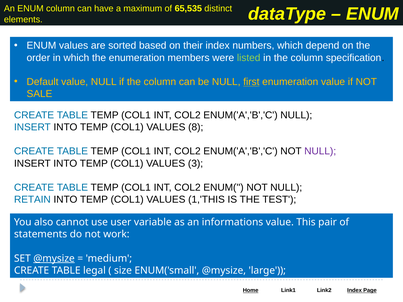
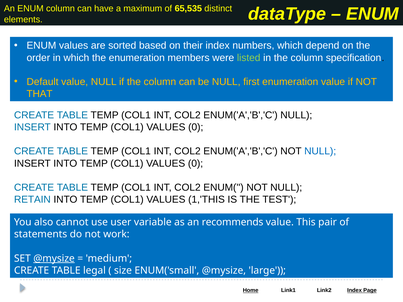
first underline: present -> none (251, 82)
SALE: SALE -> THAT (40, 94)
8: 8 -> 0 (196, 127)
NULL colour: purple -> blue (320, 151)
3: 3 -> 0 (196, 164)
informations: informations -> recommends (233, 222)
